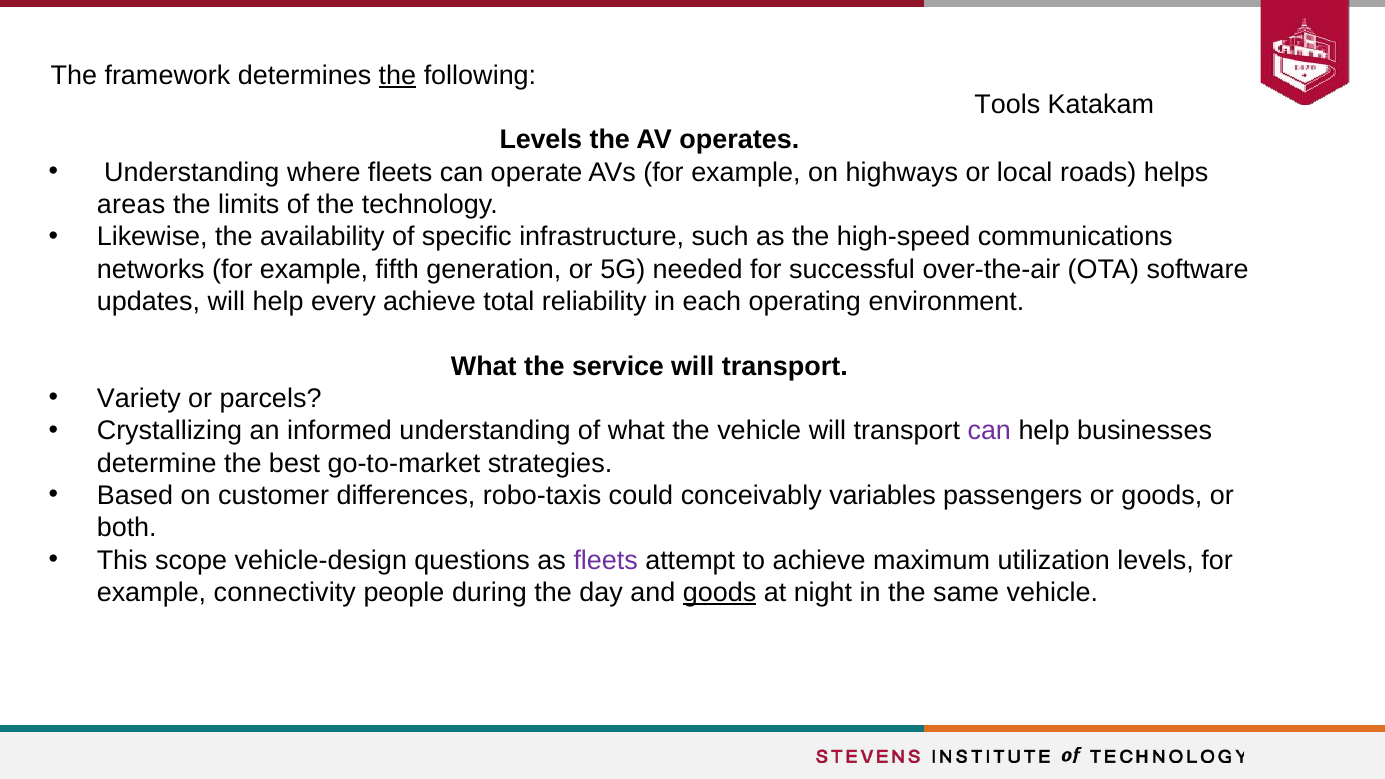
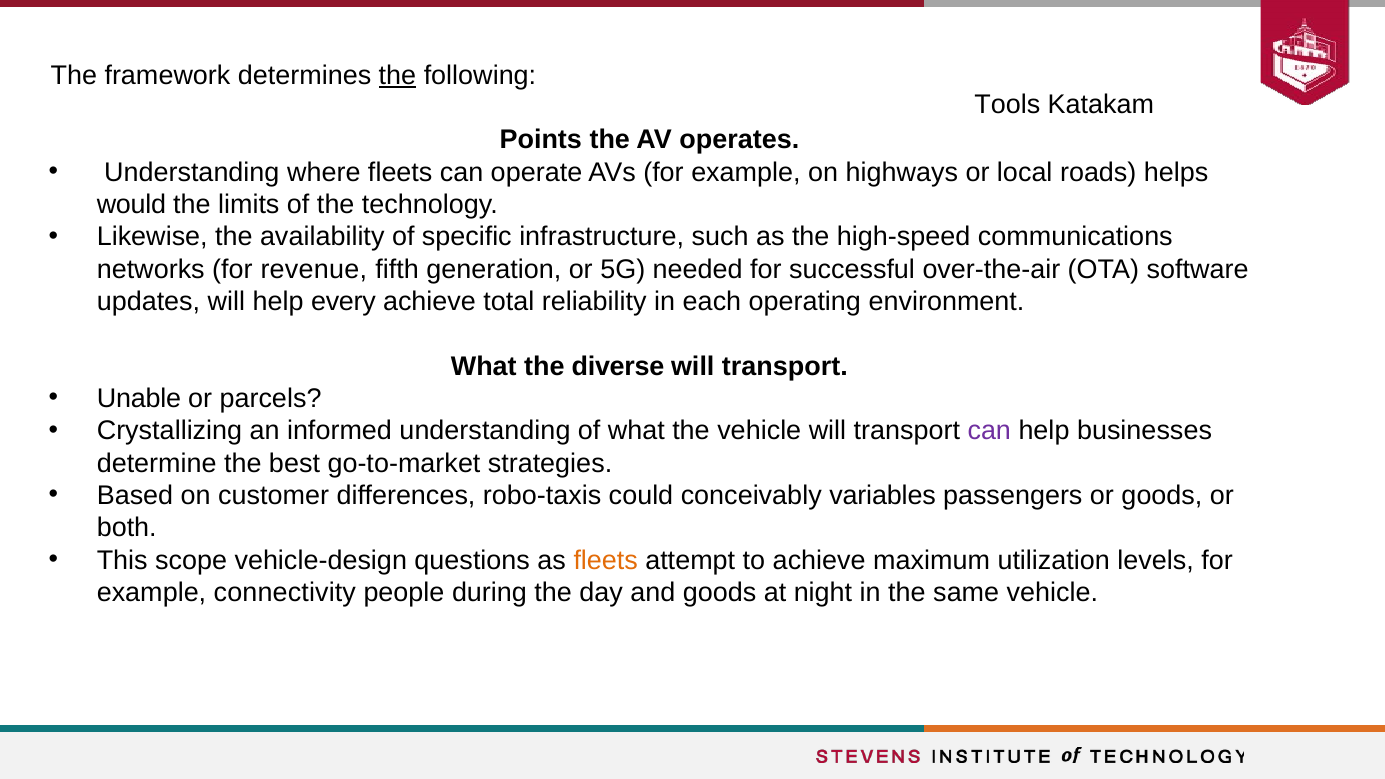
Levels: Levels -> Points (541, 140)
areas: areas -> would (131, 205)
networks for example: example -> revenue (314, 269)
service: service -> diverse (618, 366)
Variety: Variety -> Unable (139, 399)
fleets colour: purple -> orange (606, 560)
goods underline: present -> none (720, 593)
